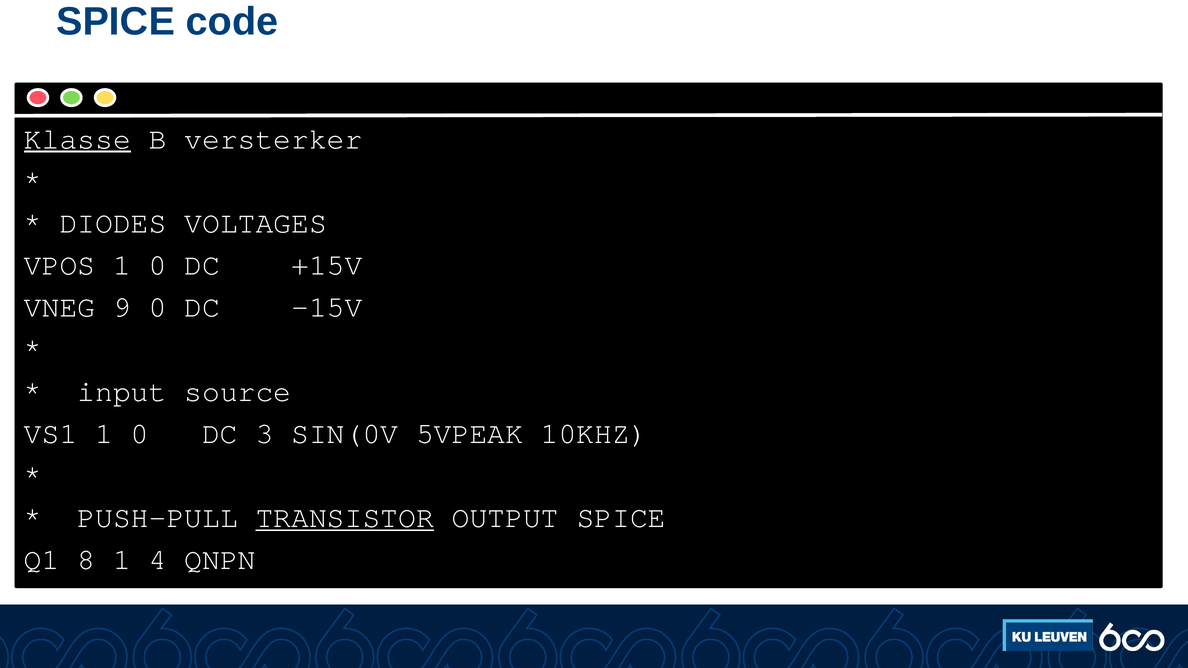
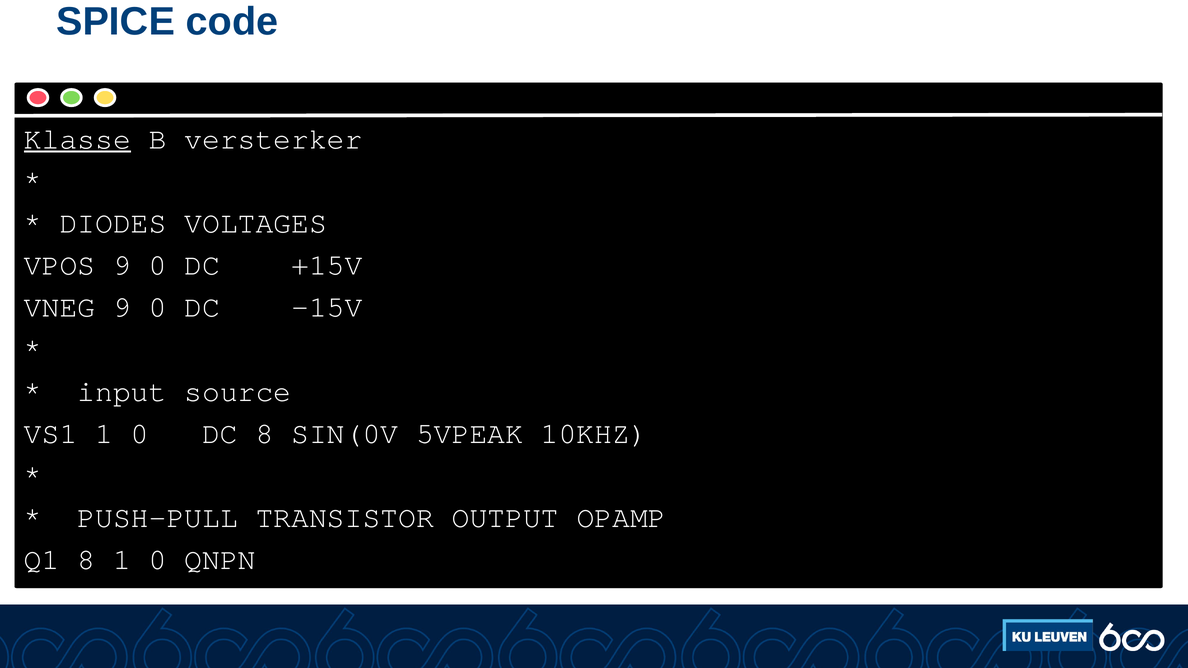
VPOS 1: 1 -> 9 (122, 265)
DC 3: 3 -> 8 (265, 433)
TRANSISTOR underline: present -> none (345, 518)
OUTPUT SPICE: SPICE -> OPAMP (621, 518)
8 1 4: 4 -> 0 (158, 560)
